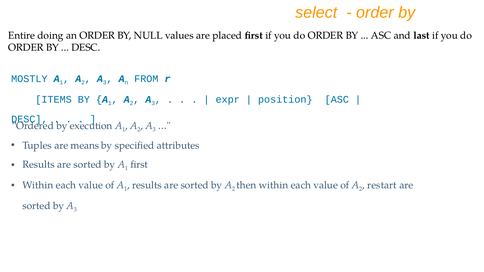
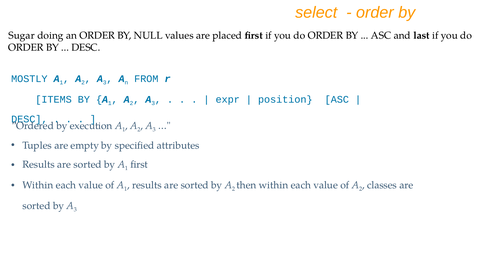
Entire: Entire -> Sugar (22, 36)
means: means -> empty (85, 146)
restart: restart -> classes (382, 185)
